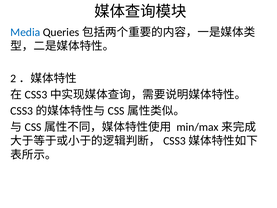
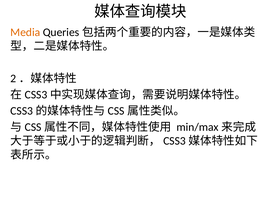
Media colour: blue -> orange (25, 32)
